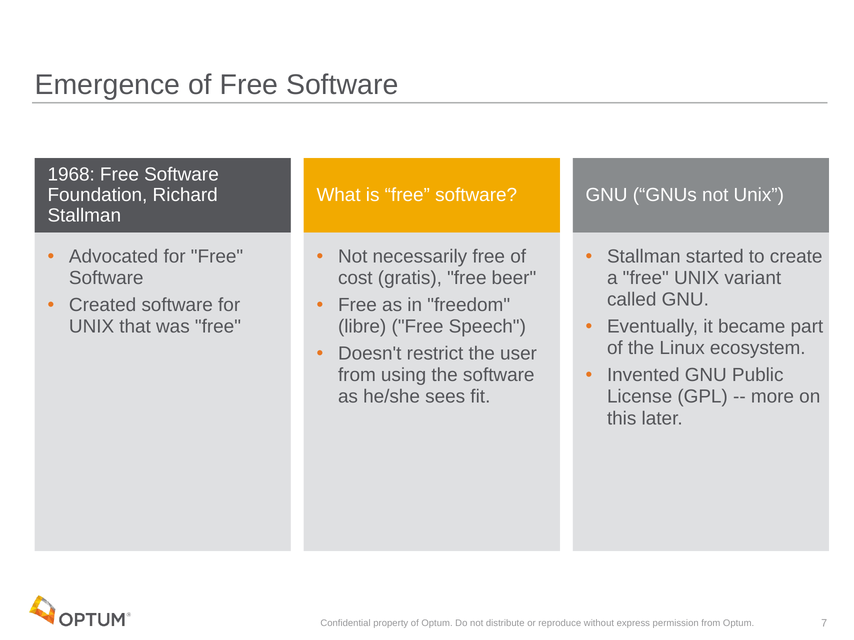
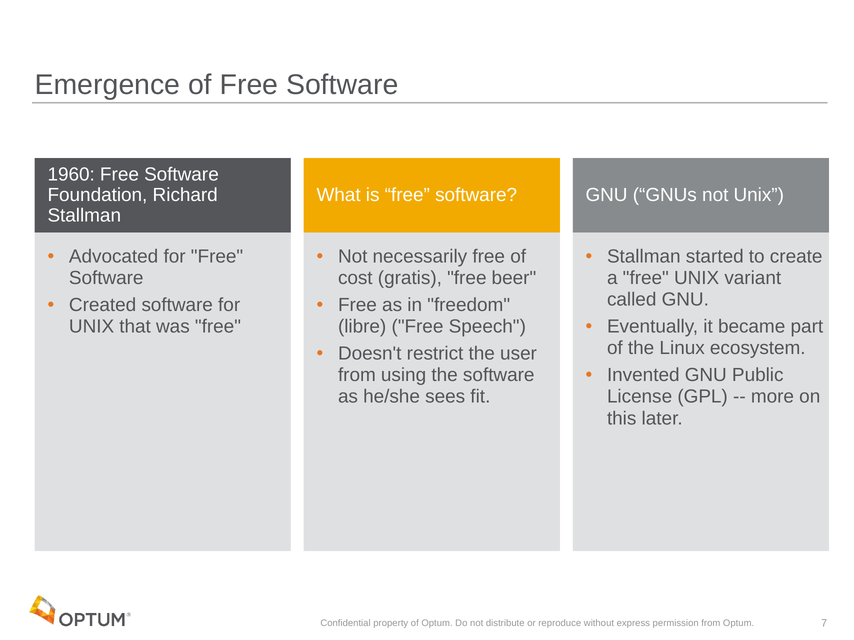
1968: 1968 -> 1960 (71, 175)
